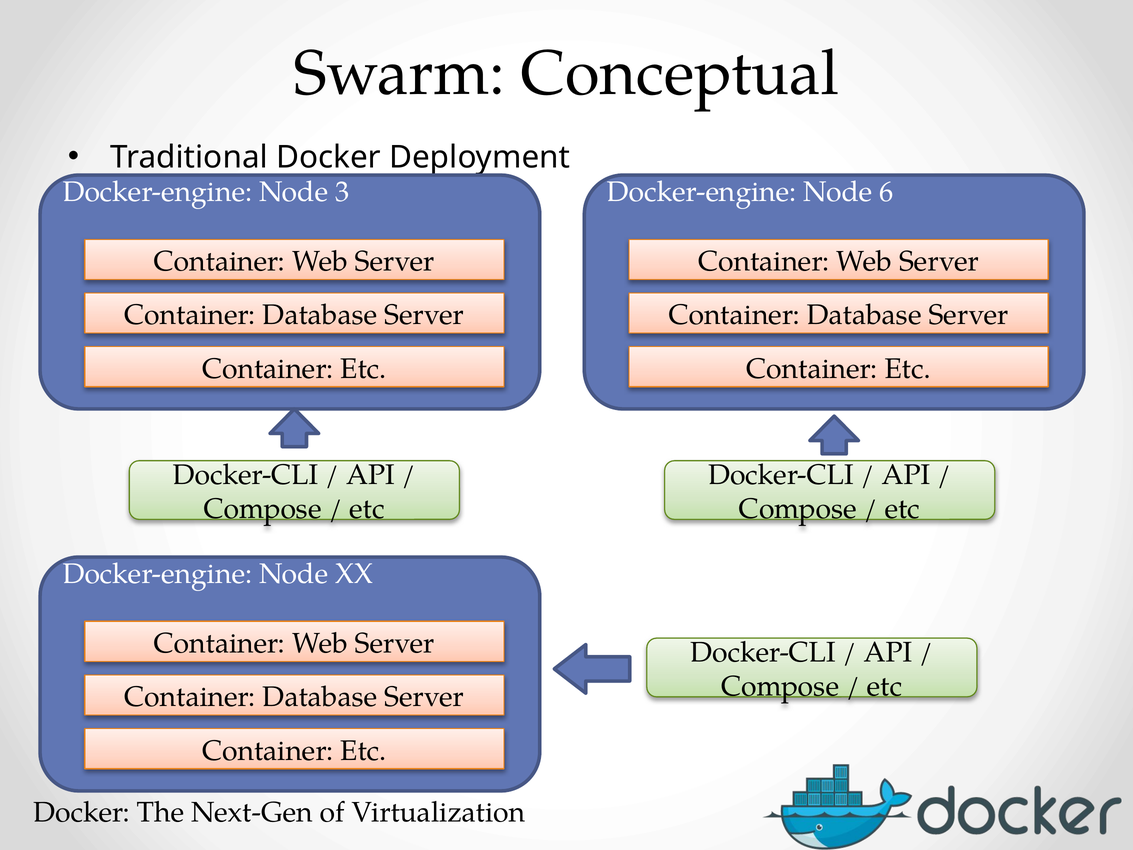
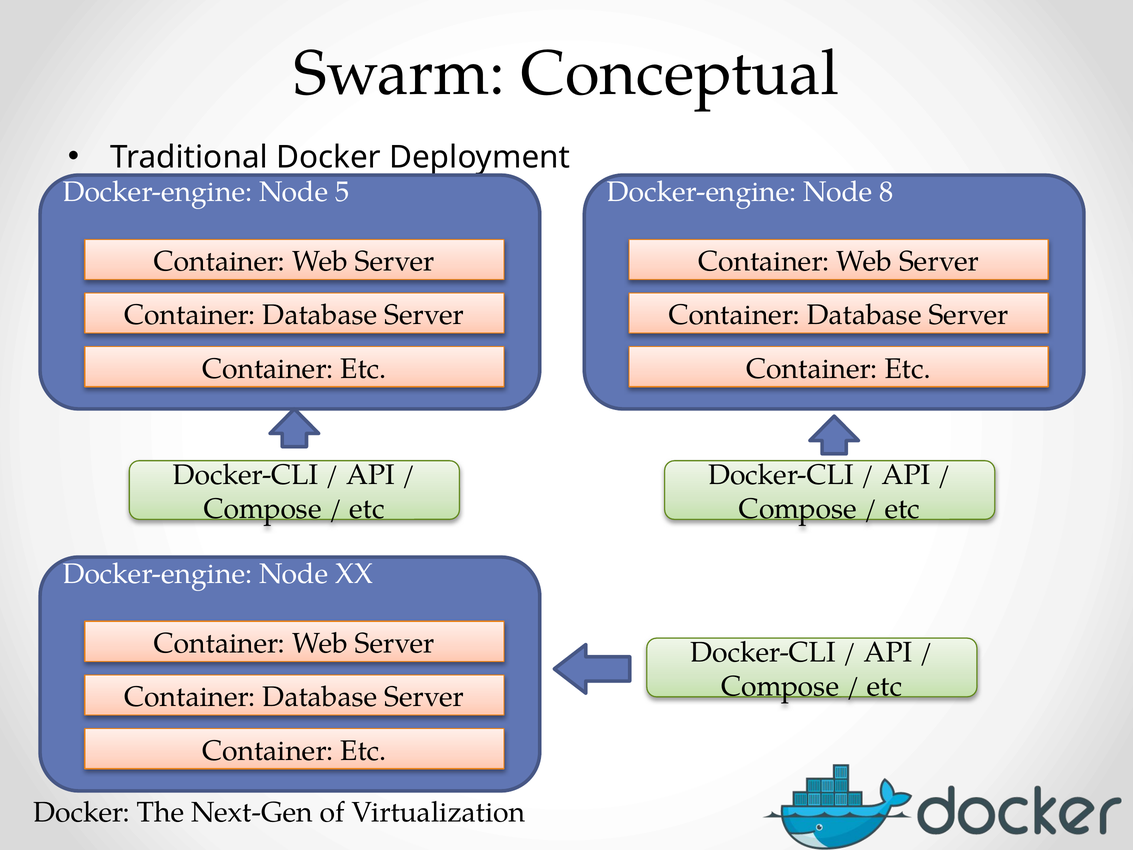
3: 3 -> 5 (342, 192)
6: 6 -> 8 (887, 192)
